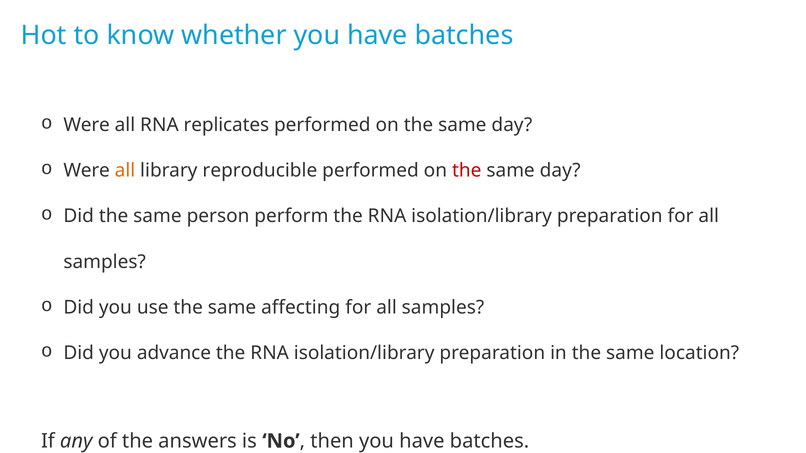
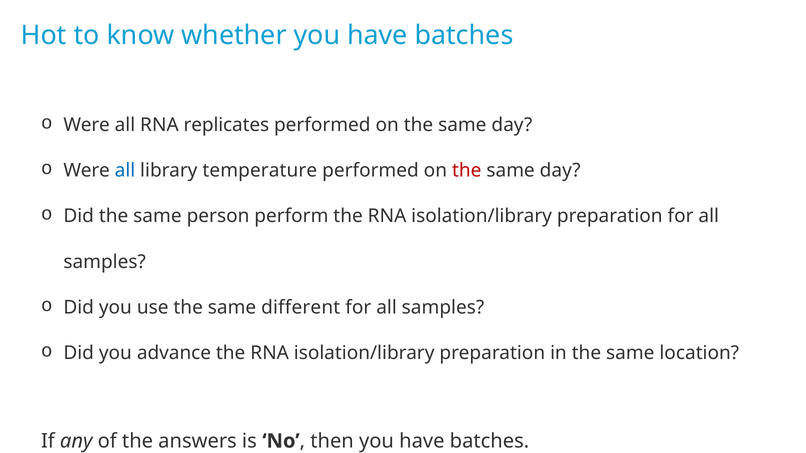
all colour: orange -> blue (125, 171)
reproducible: reproducible -> temperature (260, 171)
affecting: affecting -> different (301, 308)
